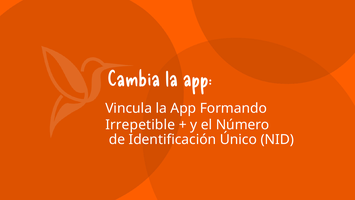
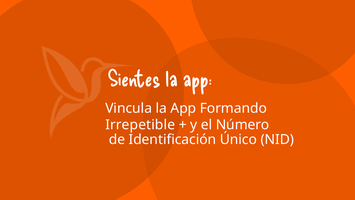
Cambia: Cambia -> Sientes (134, 79)
